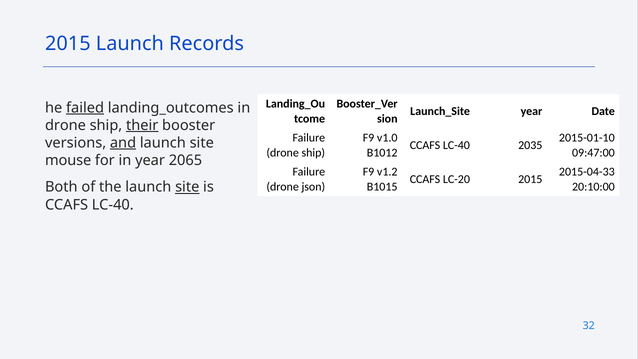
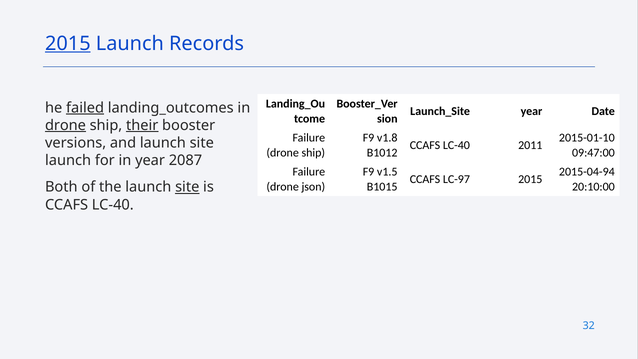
2015 underline: none -> present (68, 43)
drone underline: none -> present (66, 125)
v1.0: v1.0 -> v1.8 (387, 138)
and underline: present -> none (123, 143)
2035: 2035 -> 2011 (530, 145)
mouse: mouse -> launch (68, 160)
2065: 2065 -> 2087 (185, 160)
v1.2: v1.2 -> v1.5 (387, 172)
2015-04-33: 2015-04-33 -> 2015-04-94 (587, 172)
LC-20: LC-20 -> LC-97 (456, 179)
